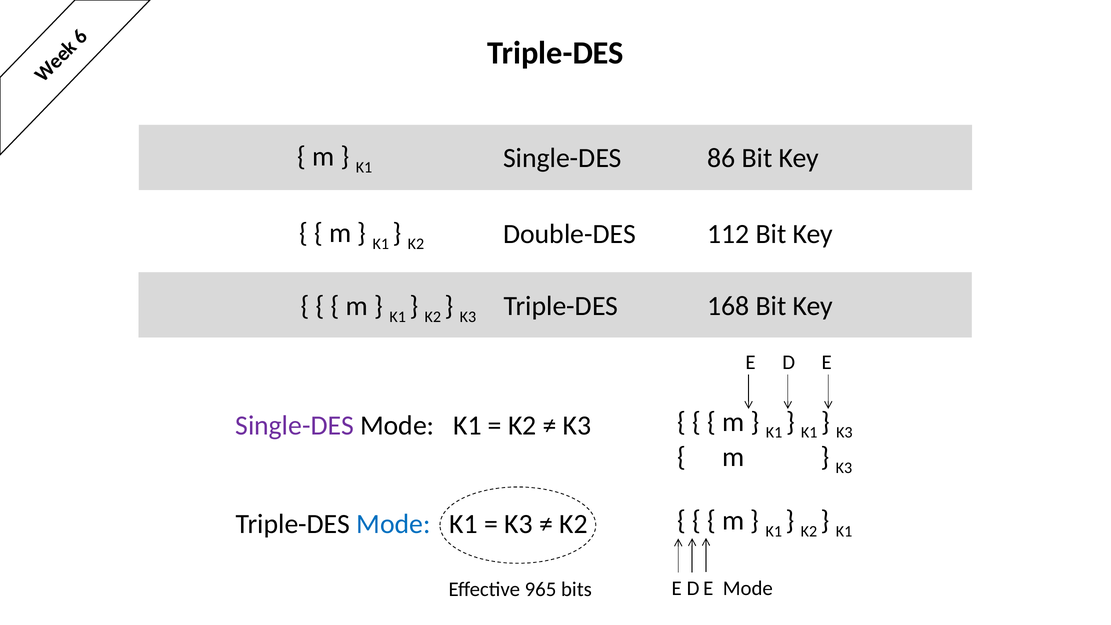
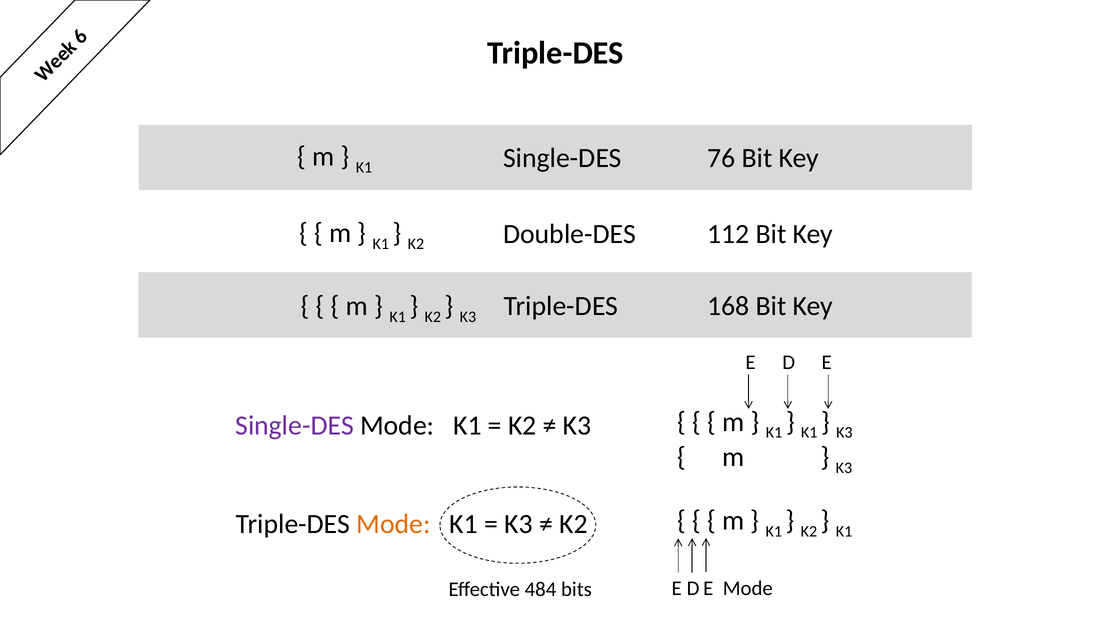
86: 86 -> 76 (721, 158)
Mode colour: blue -> orange (393, 524)
965: 965 -> 484 (540, 589)
